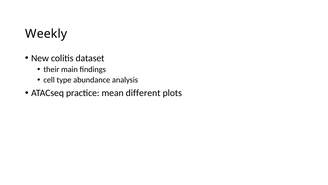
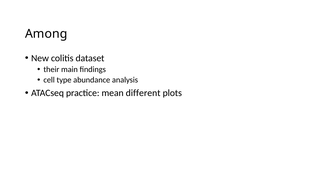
Weekly: Weekly -> Among (46, 34)
